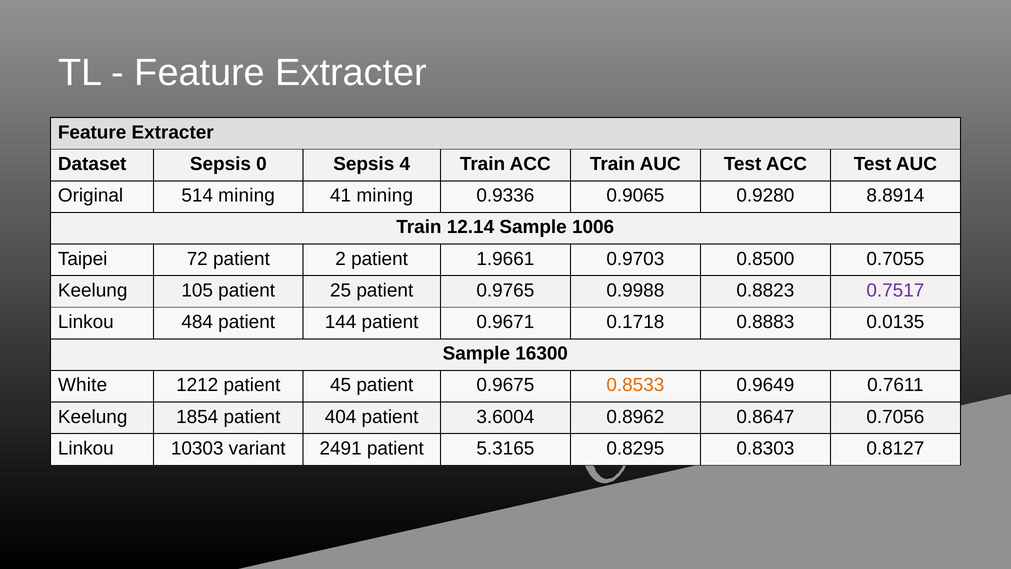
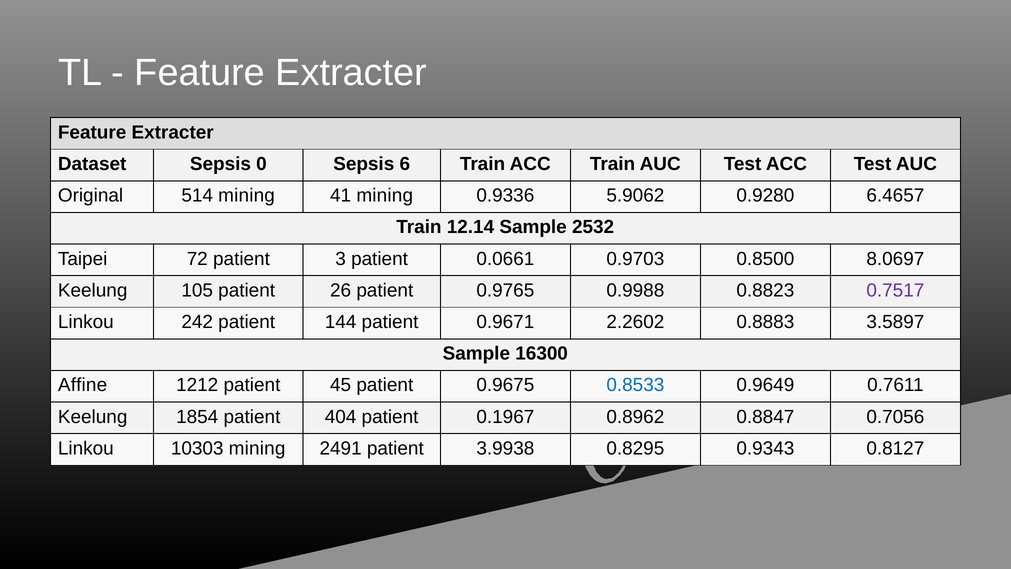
4: 4 -> 6 (405, 164)
0.9065: 0.9065 -> 5.9062 (635, 195)
8.8914: 8.8914 -> 6.4657 (895, 195)
1006: 1006 -> 2532 (593, 227)
2: 2 -> 3 (341, 259)
1.9661: 1.9661 -> 0.0661 (505, 259)
0.7055: 0.7055 -> 8.0697 (895, 259)
25: 25 -> 26 (341, 290)
484: 484 -> 242 (197, 322)
0.1718: 0.1718 -> 2.2602 (635, 322)
0.0135: 0.0135 -> 3.5897 (895, 322)
White: White -> Affine (83, 385)
0.8533 colour: orange -> blue (635, 385)
3.6004: 3.6004 -> 0.1967 (505, 417)
0.8647: 0.8647 -> 0.8847 (765, 417)
10303 variant: variant -> mining (257, 448)
5.3165: 5.3165 -> 3.9938 (505, 448)
0.8303: 0.8303 -> 0.9343 (765, 448)
